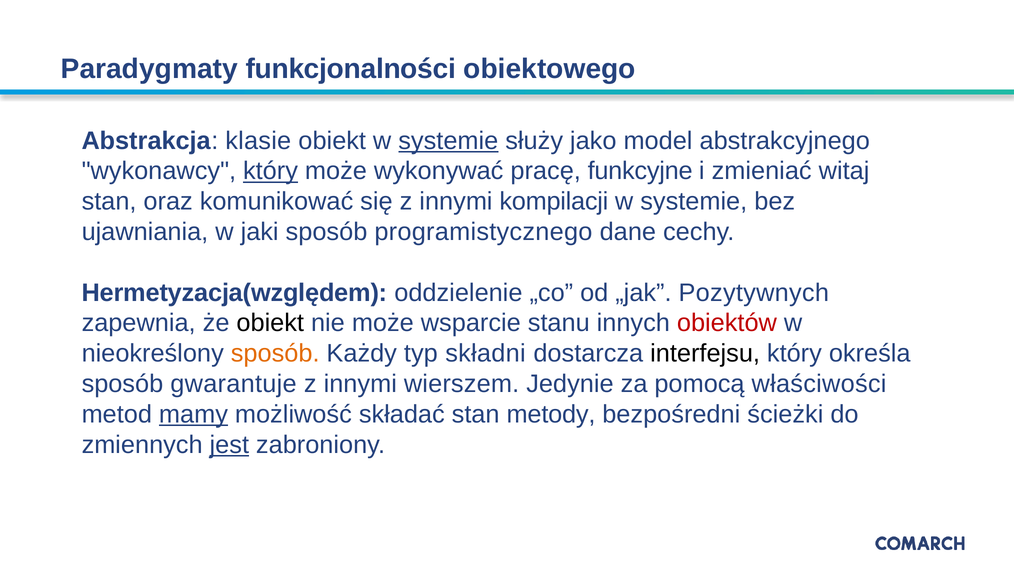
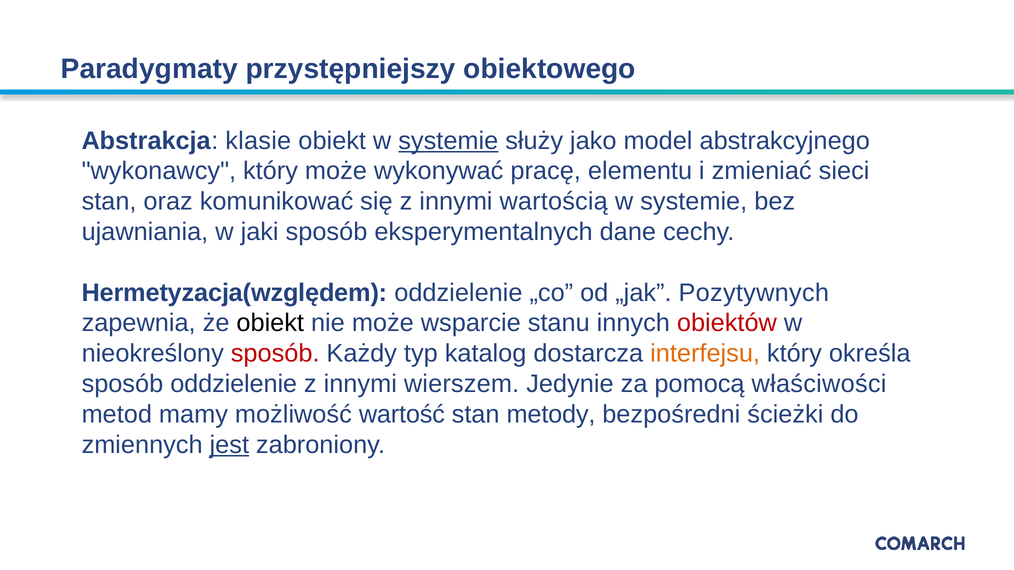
funkcjonalności: funkcjonalności -> przystępniejszy (351, 69)
który underline: present -> none (271, 171)
funkcyjne: funkcyjne -> elementu (640, 171)
witaj: witaj -> sieci (844, 171)
kompilacji: kompilacji -> wartością (554, 202)
programistycznego: programistycznego -> eksperymentalnych (484, 232)
sposób colour: orange -> red (275, 354)
składni: składni -> katalog (486, 354)
interfejsu colour: black -> orange (705, 354)
sposób gwarantuje: gwarantuje -> oddzielenie (234, 384)
mamy underline: present -> none (193, 415)
składać: składać -> wartość (402, 415)
